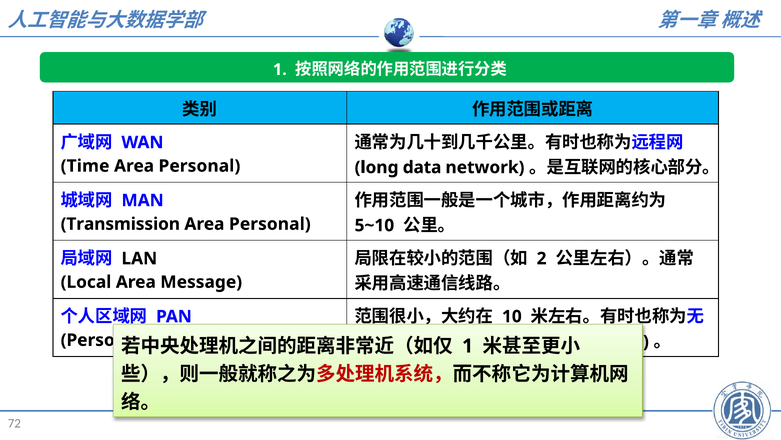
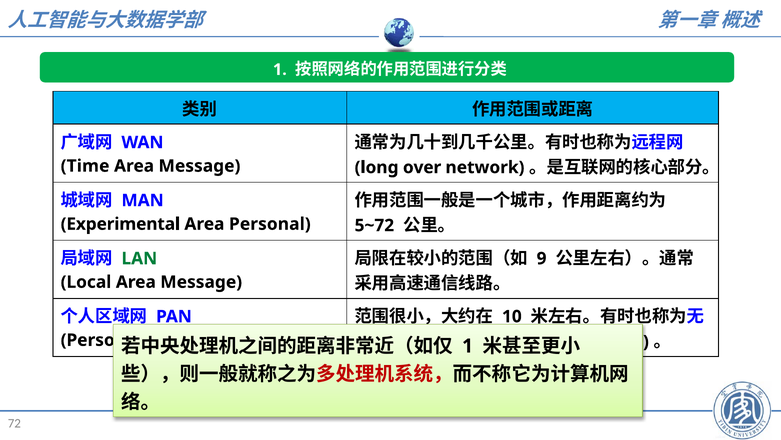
Personal: Personal -> Message (199, 166)
data: data -> over (422, 167)
Transmission: Transmission -> Experimental (120, 224)
5~10: 5~10 -> 5~72 (374, 225)
LAN colour: black -> green (139, 258)
2: 2 -> 9 (542, 258)
